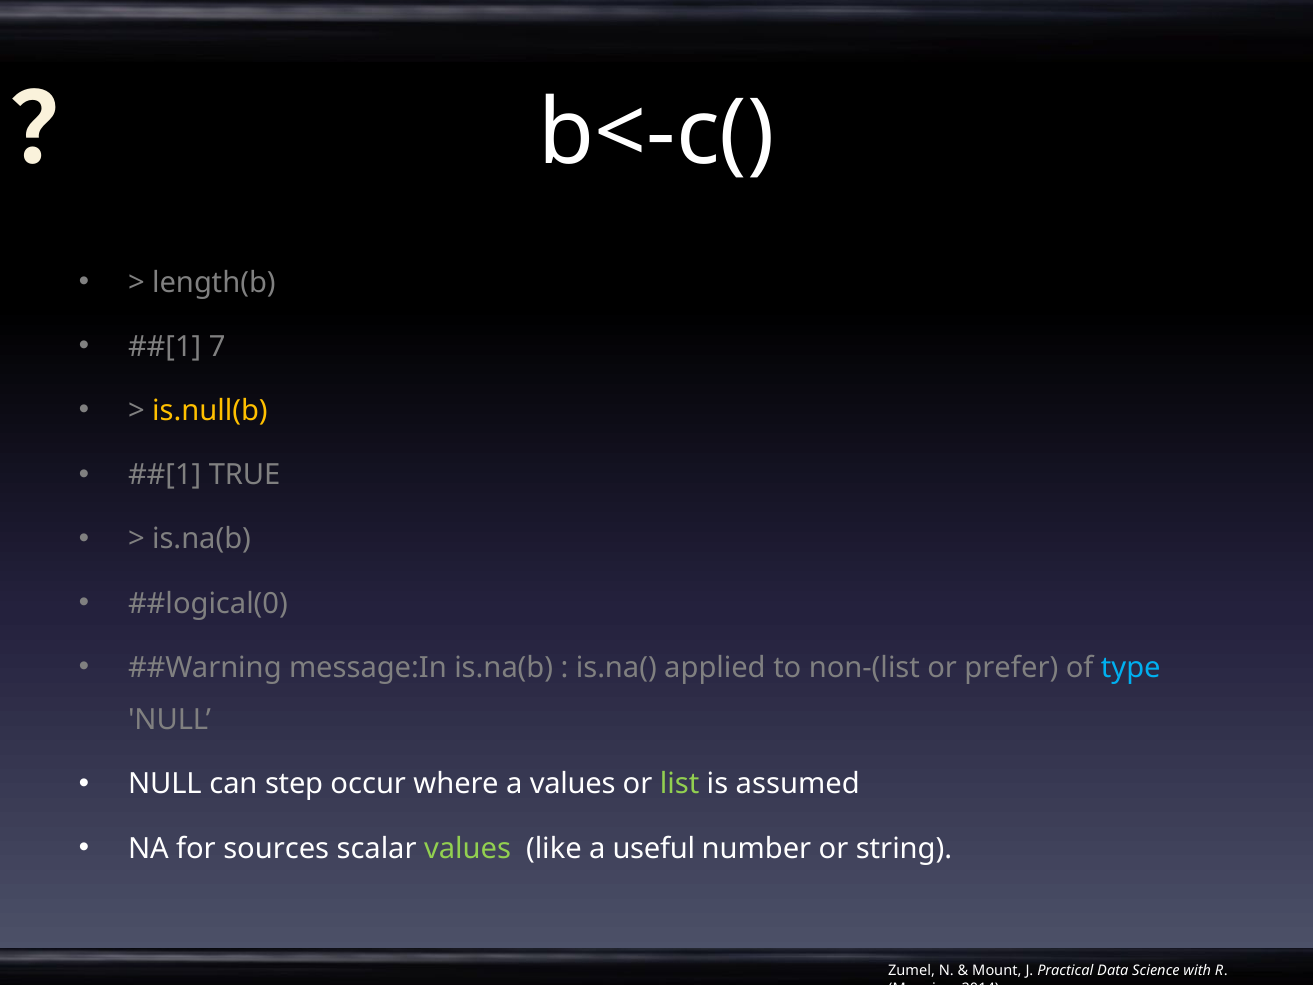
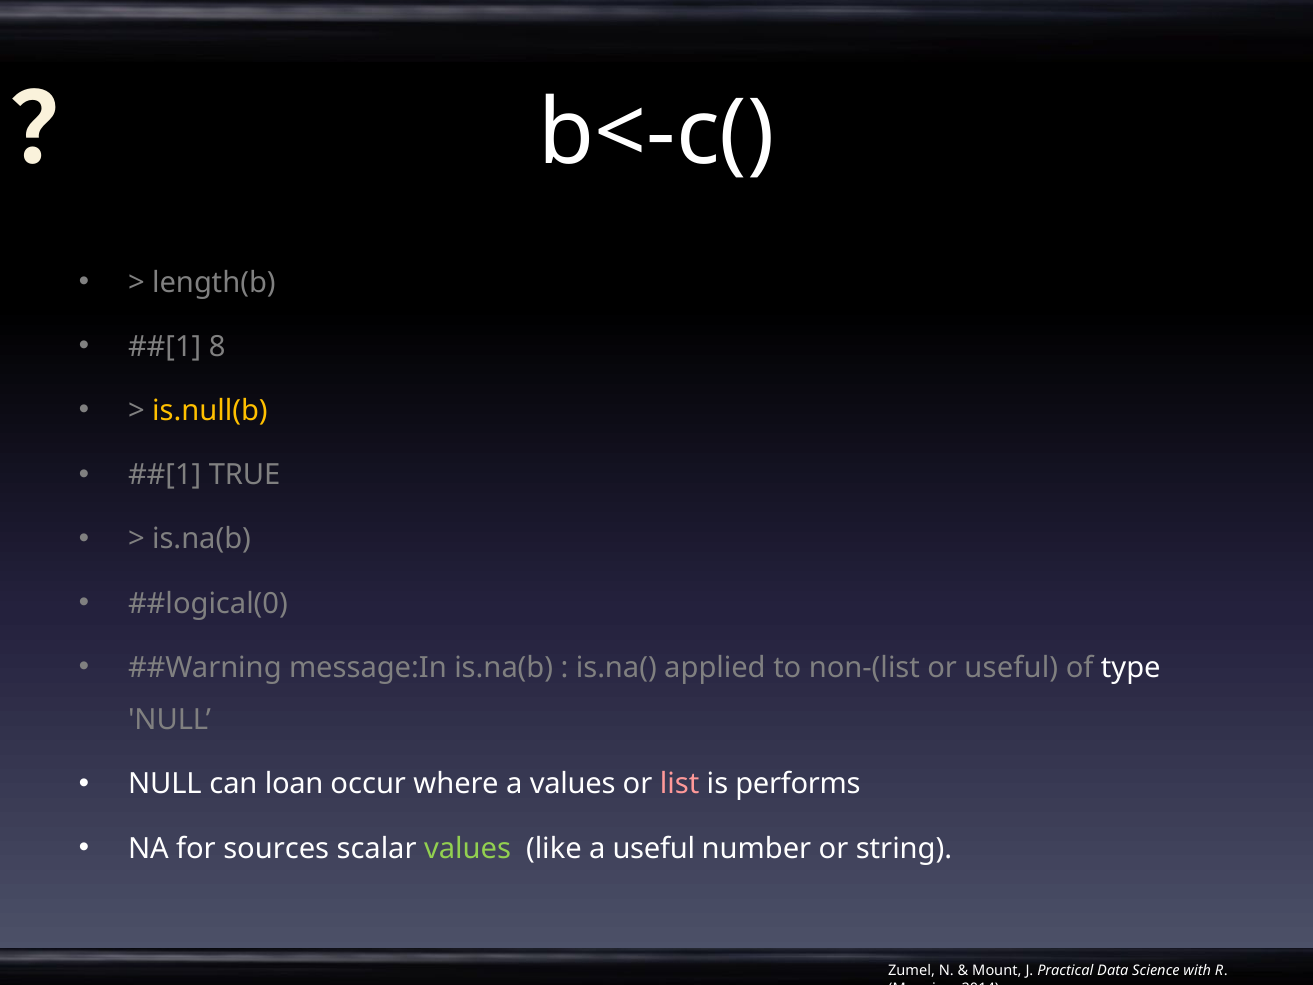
7: 7 -> 8 (217, 347)
or prefer: prefer -> useful (1011, 668)
type colour: light blue -> white (1131, 668)
step: step -> loan (294, 784)
list colour: light green -> pink (680, 784)
assumed: assumed -> performs (798, 784)
